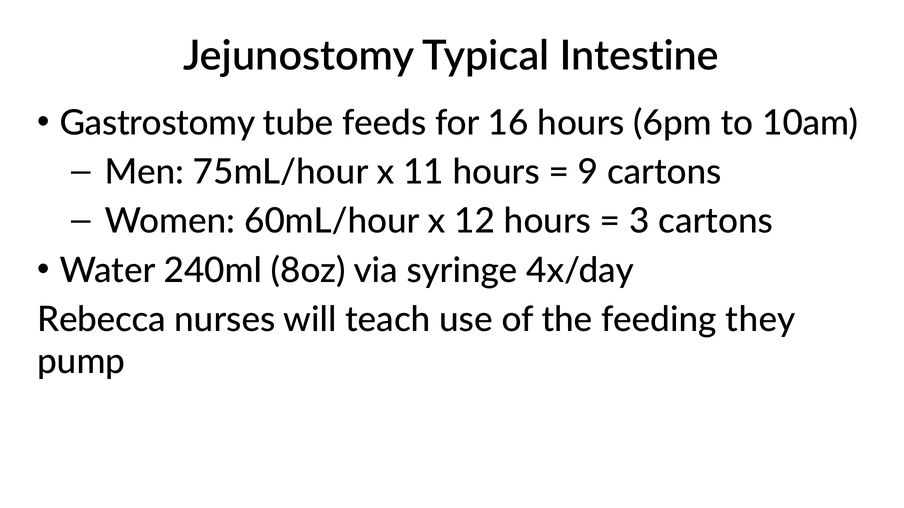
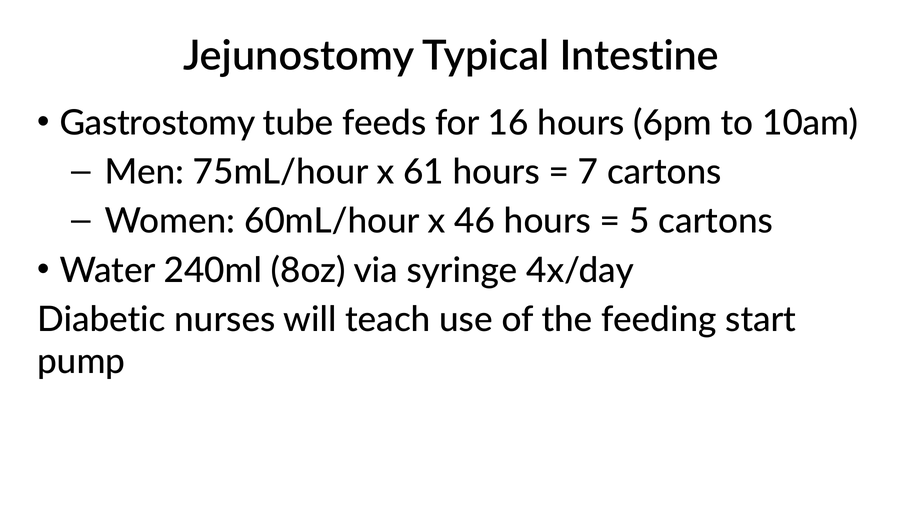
11: 11 -> 61 (423, 172)
9: 9 -> 7 (588, 172)
12: 12 -> 46 (475, 222)
3: 3 -> 5 (639, 222)
Rebecca: Rebecca -> Diabetic (101, 320)
they: they -> start (761, 320)
